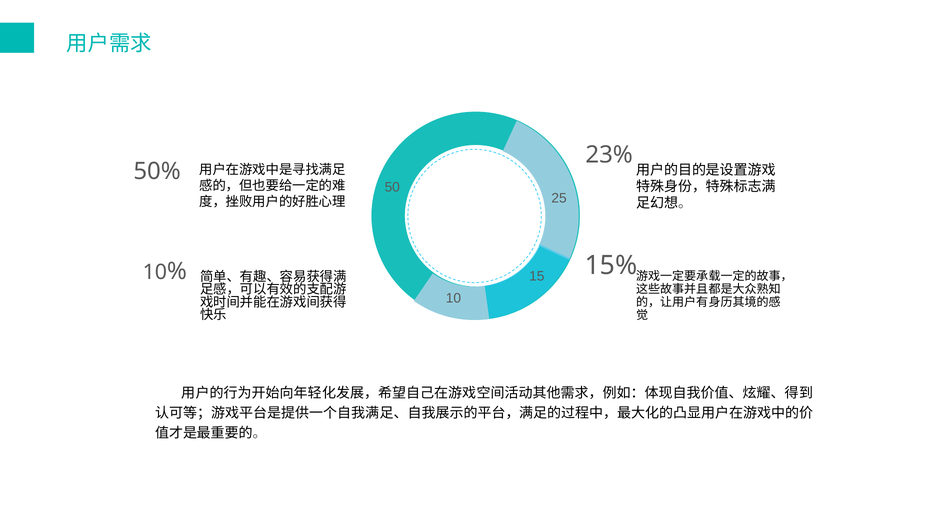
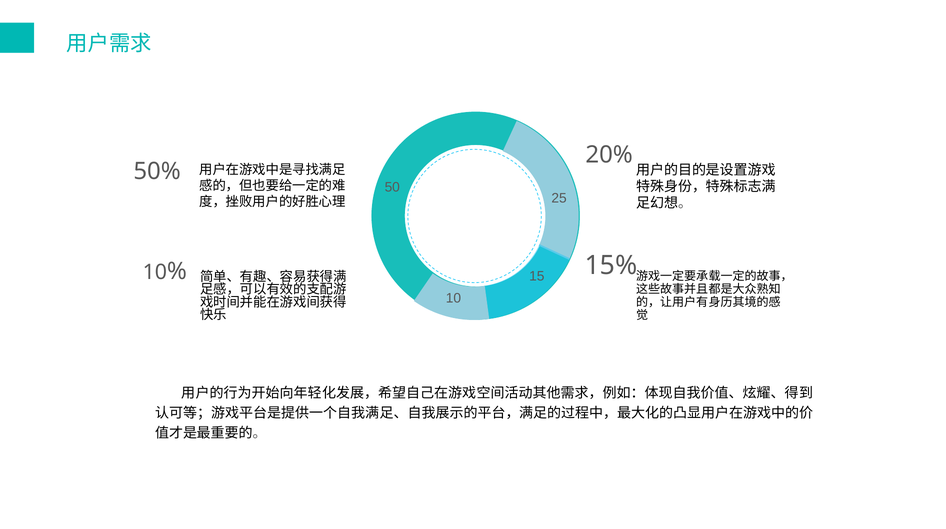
23%: 23% -> 20% (609, 155)
